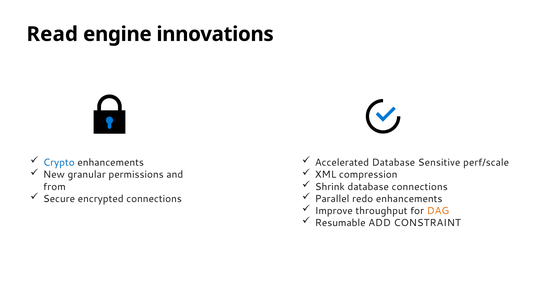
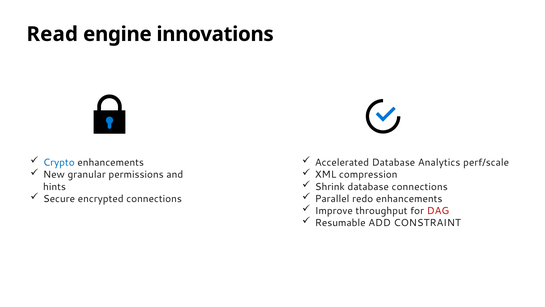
Sensitive: Sensitive -> Analytics (439, 162)
from: from -> hints (55, 186)
DAG colour: orange -> red (438, 211)
